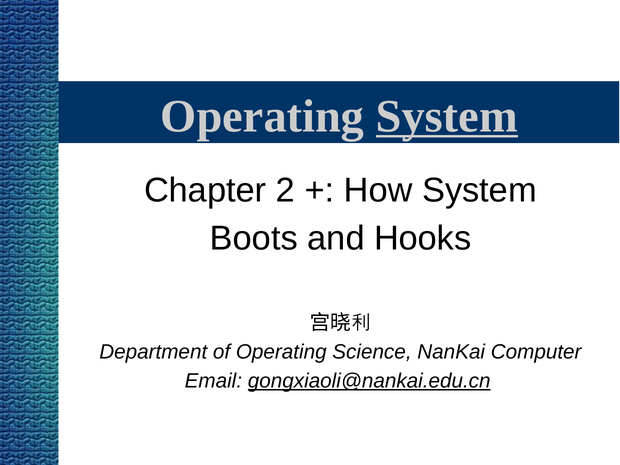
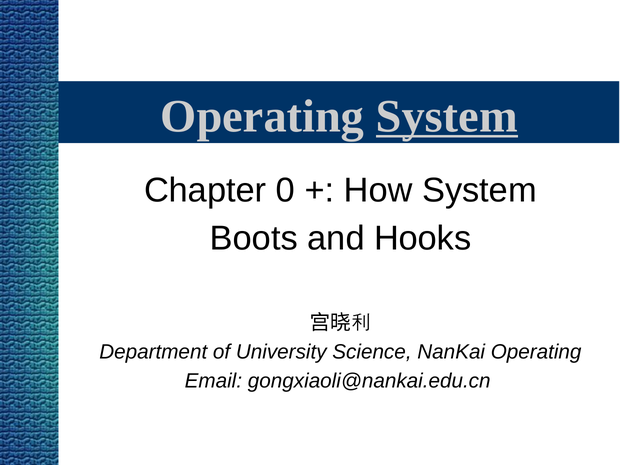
2: 2 -> 0 (285, 190)
of Operating: Operating -> University (281, 352)
NanKai Computer: Computer -> Operating (536, 352)
gongxiaoli@nankai.edu.cn underline: present -> none (369, 381)
